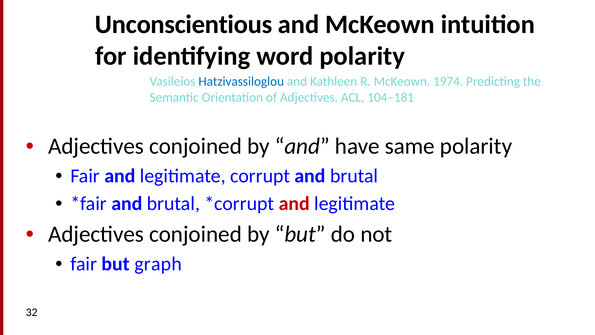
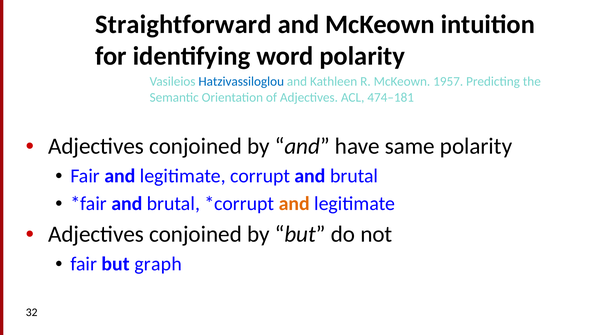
Unconscientious: Unconscientious -> Straightforward (183, 24)
1974: 1974 -> 1957 (448, 82)
104–181: 104–181 -> 474–181 (391, 97)
and colour: red -> orange (294, 203)
